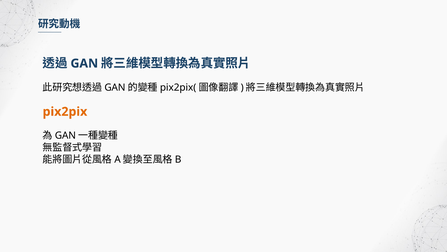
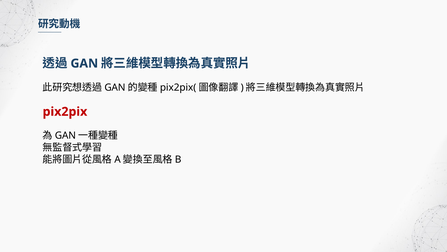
pix2pix colour: orange -> red (65, 111)
